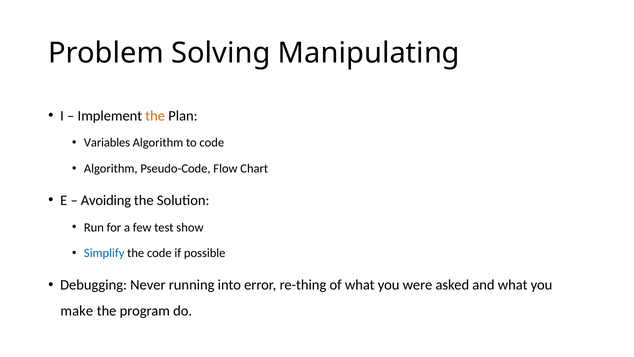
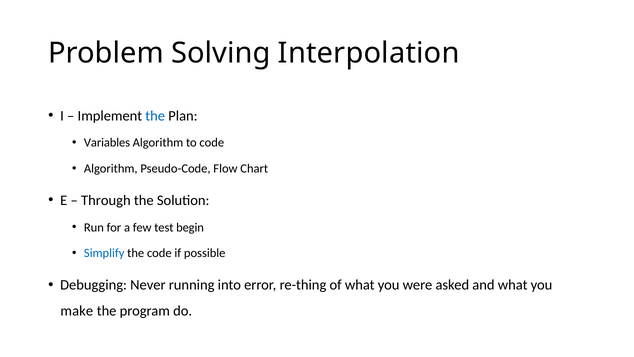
Manipulating: Manipulating -> Interpolation (369, 53)
the colour: orange -> blue (155, 116)
Avoiding: Avoiding -> Through (106, 200)
show: show -> begin (190, 227)
